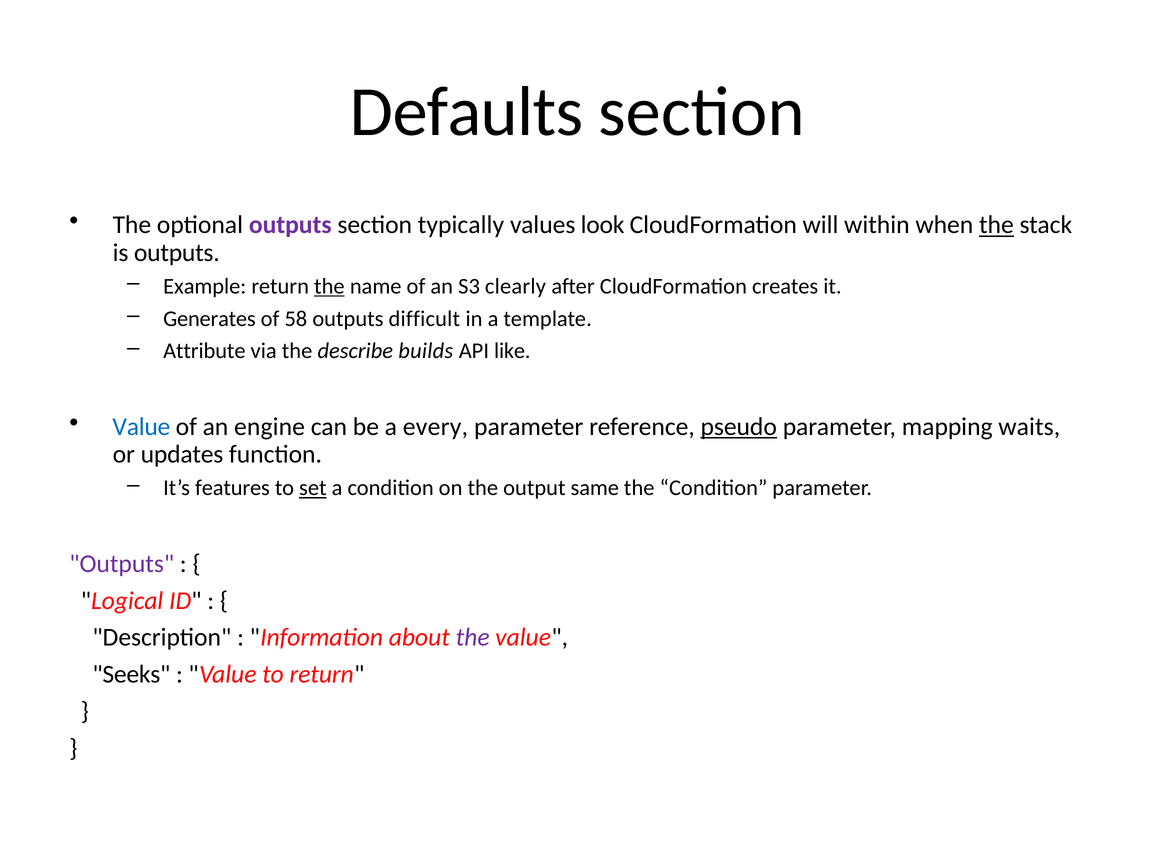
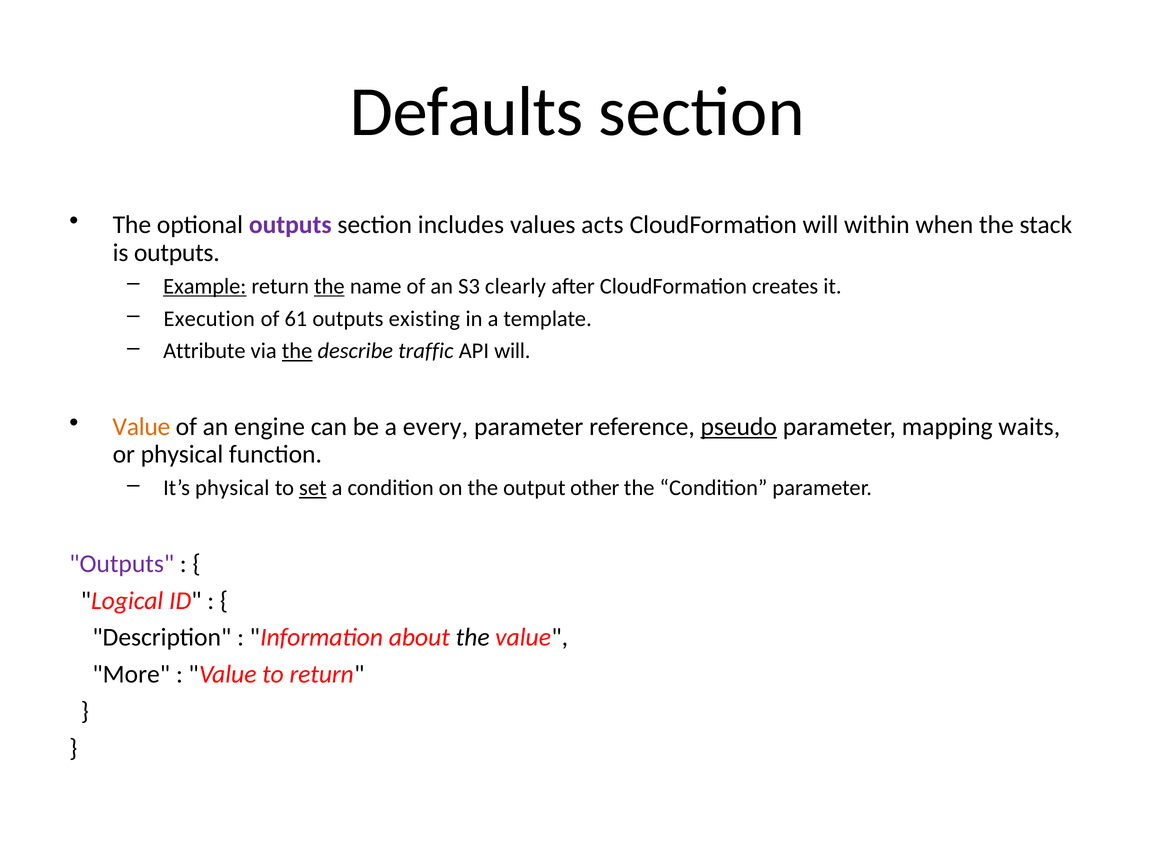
typically: typically -> includes (461, 225)
look: look -> acts (602, 225)
the underline: present -> none (996, 225)
Example underline: none -> present (205, 286)
Generates: Generates -> Execution (209, 319)
58: 58 -> 61 (296, 319)
difficult: difficult -> existing (424, 319)
the underline: none -> present (297, 351)
builds: builds -> traffic (426, 351)
API like: like -> will (512, 351)
Value colour: blue -> orange (141, 427)
or updates: updates -> physical (182, 455)
It’s features: features -> physical (232, 488)
same: same -> other (595, 488)
the colour: purple -> black (473, 638)
Seeks: Seeks -> More (131, 675)
